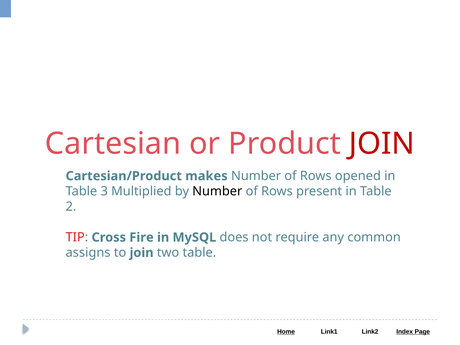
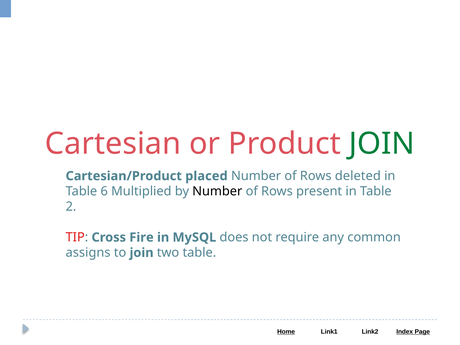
JOIN colour: red -> green (382, 144)
makes: makes -> placed (206, 176)
opened: opened -> deleted (358, 176)
3: 3 -> 6 (104, 191)
